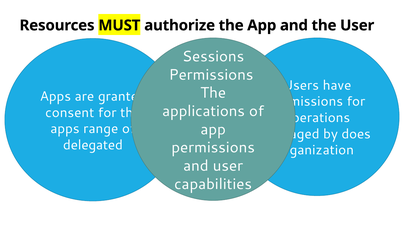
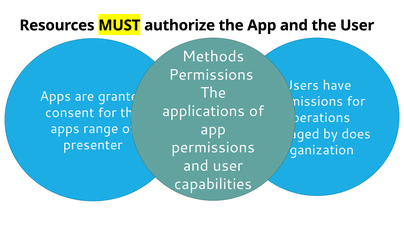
Sessions: Sessions -> Methods (213, 56)
delegated: delegated -> presenter (93, 145)
